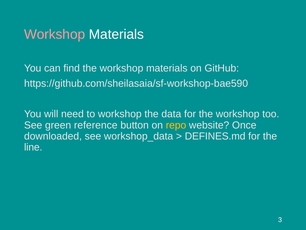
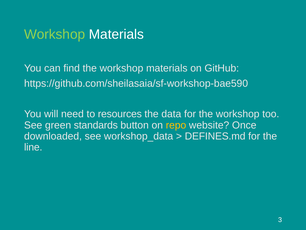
Workshop colour: pink -> light green (55, 34)
to workshop: workshop -> resources (120, 114)
reference: reference -> standards (96, 125)
